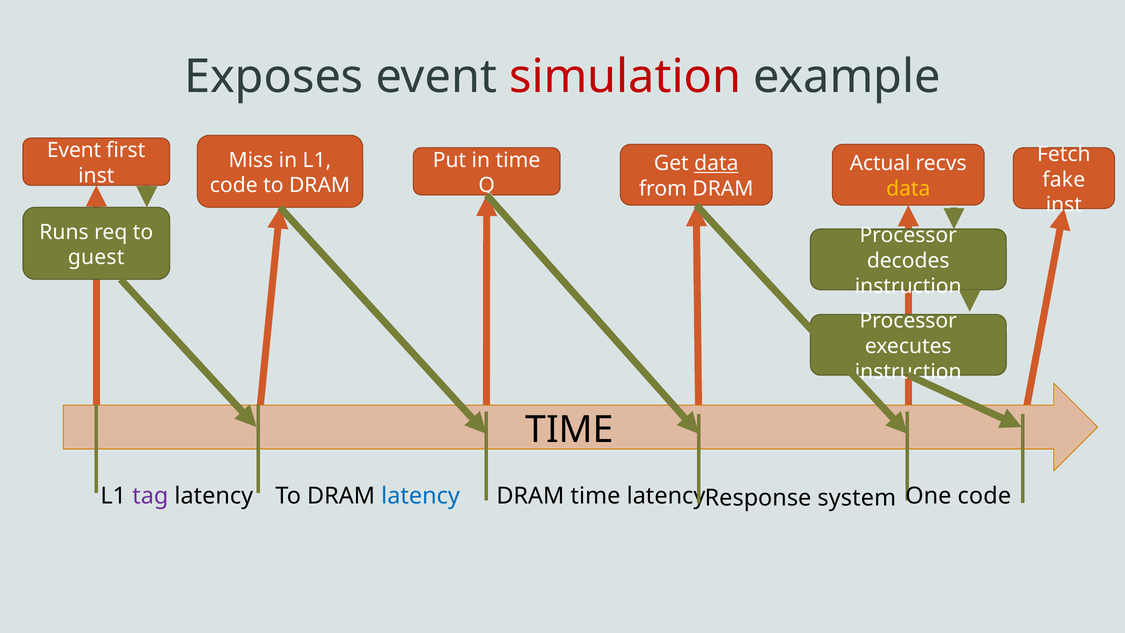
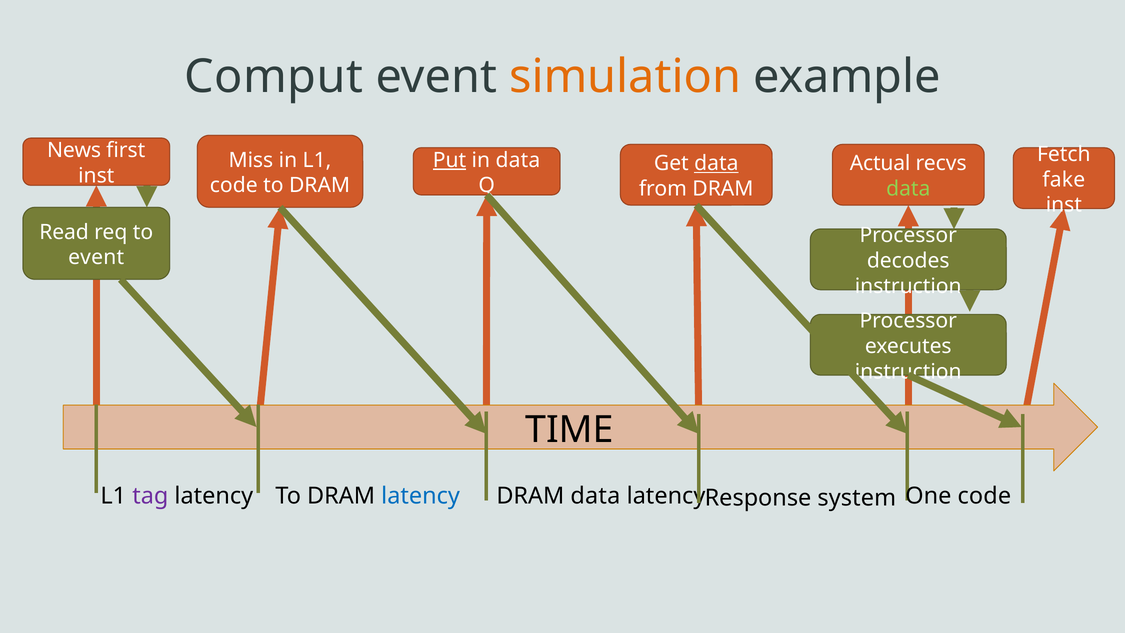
Exposes: Exposes -> Comput (274, 77)
simulation colour: red -> orange (625, 77)
Event: Event -> News (74, 150)
Put underline: none -> present (449, 160)
in time: time -> data (518, 160)
data colour: yellow -> light green (908, 189)
Runs: Runs -> Read (64, 232)
guest: guest -> event (96, 257)
DRAM time: time -> data (595, 496)
